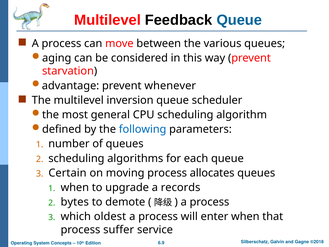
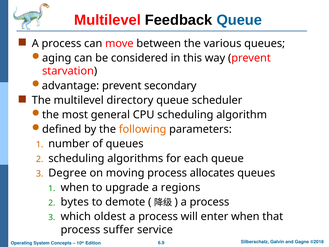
whenever: whenever -> secondary (170, 86)
inversion: inversion -> directory (130, 100)
following colour: blue -> orange (143, 129)
Certain: Certain -> Degree (67, 173)
records: records -> regions (181, 187)
